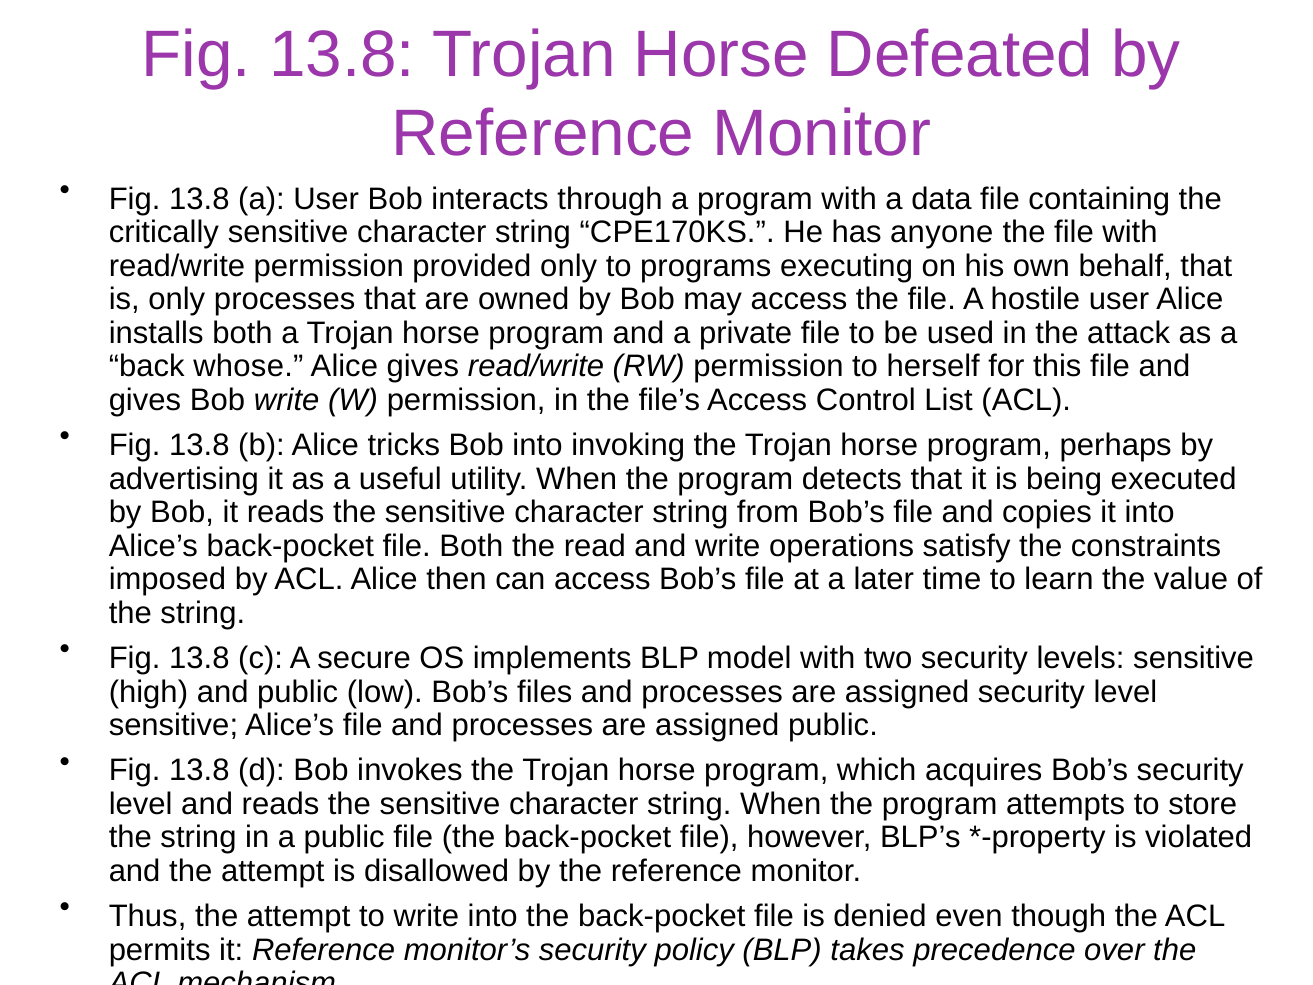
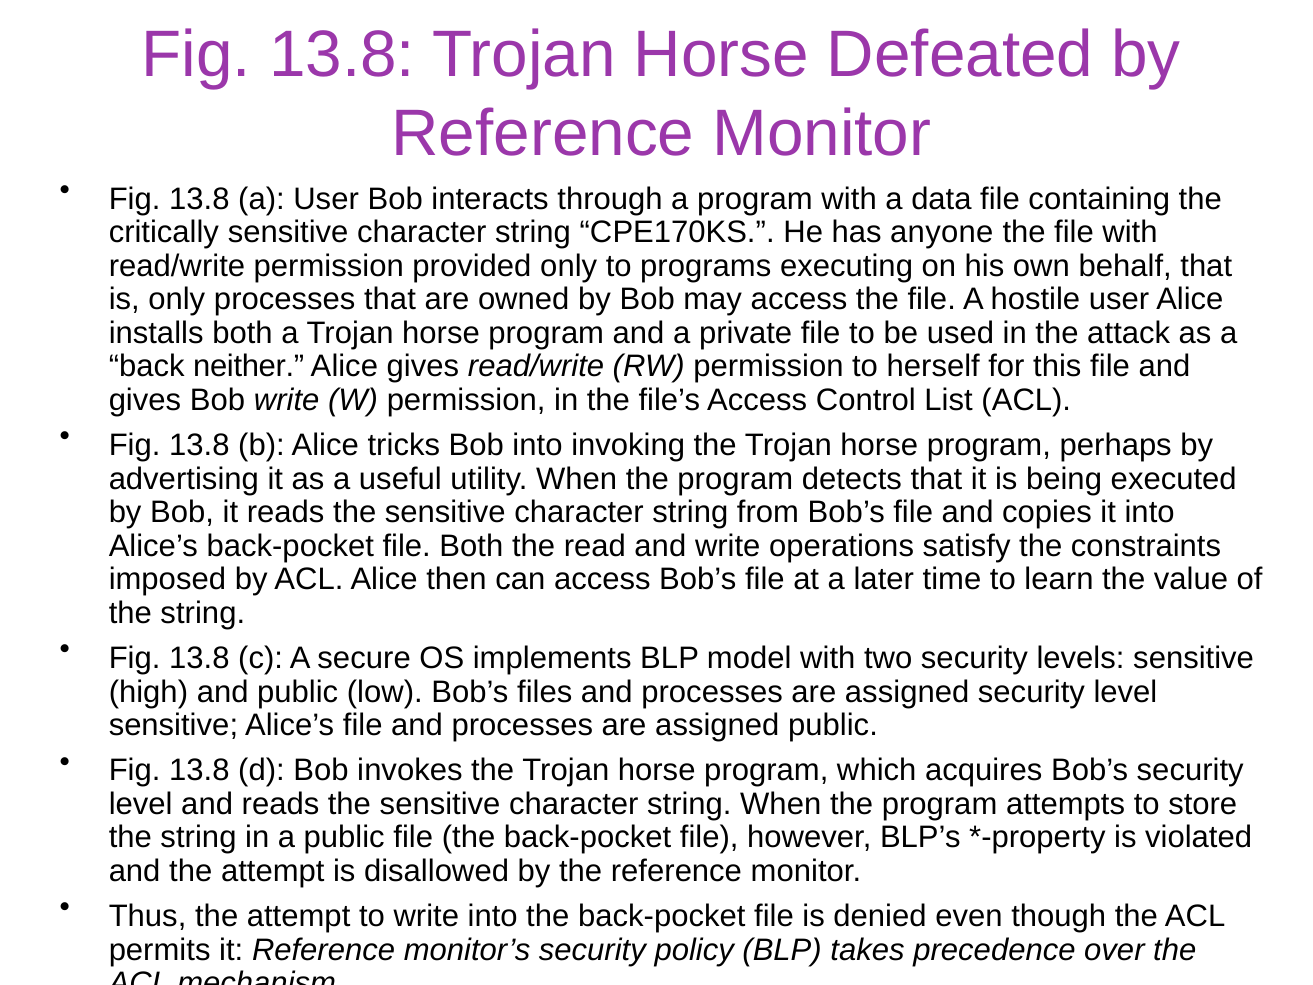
whose: whose -> neither (249, 367)
